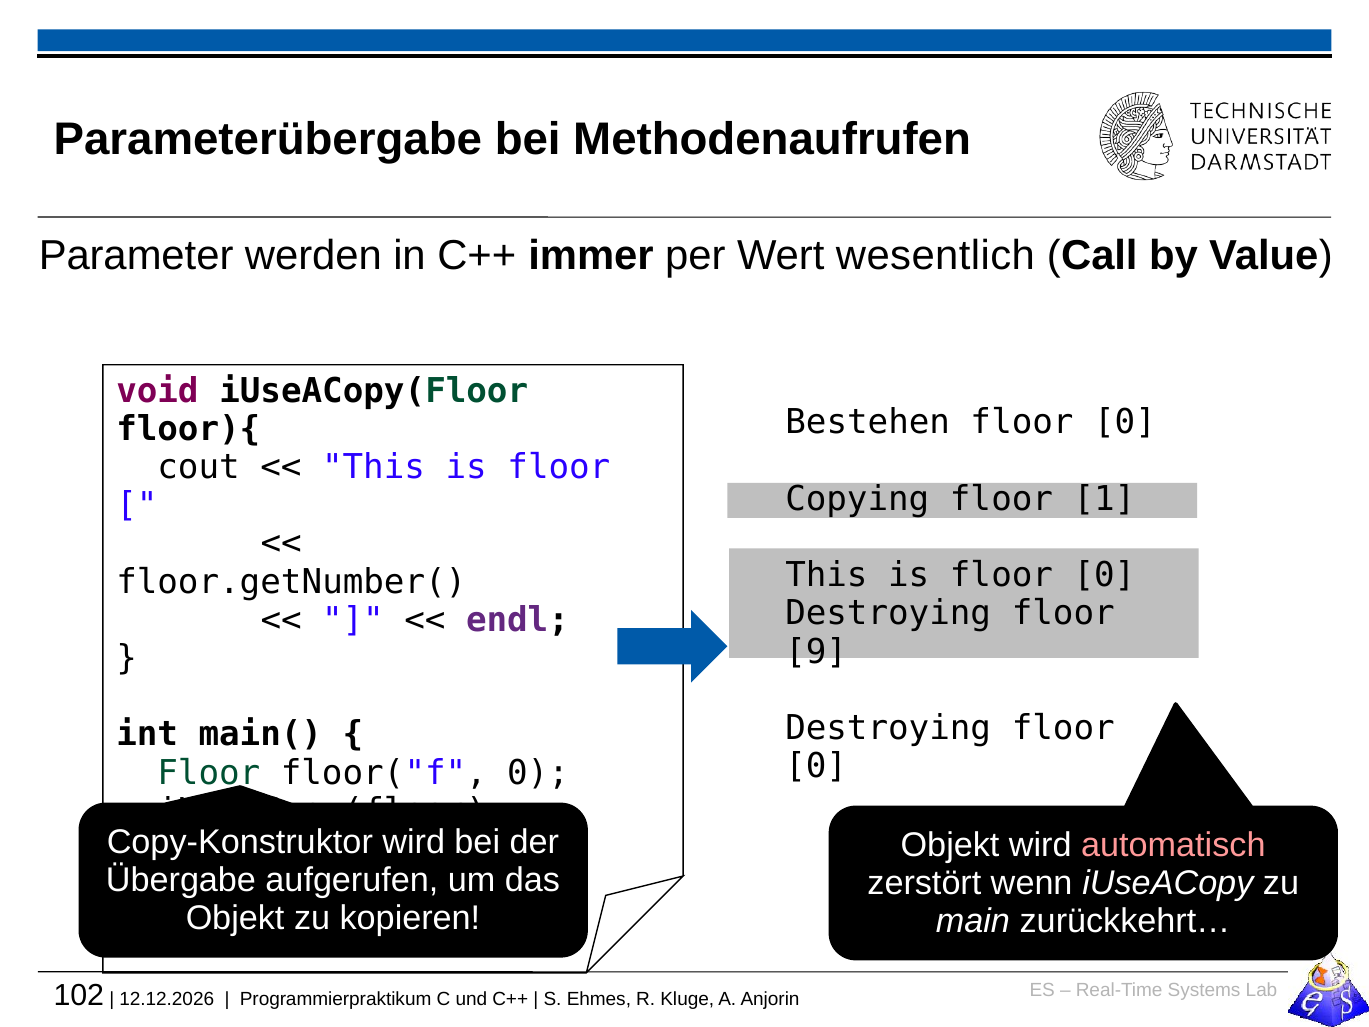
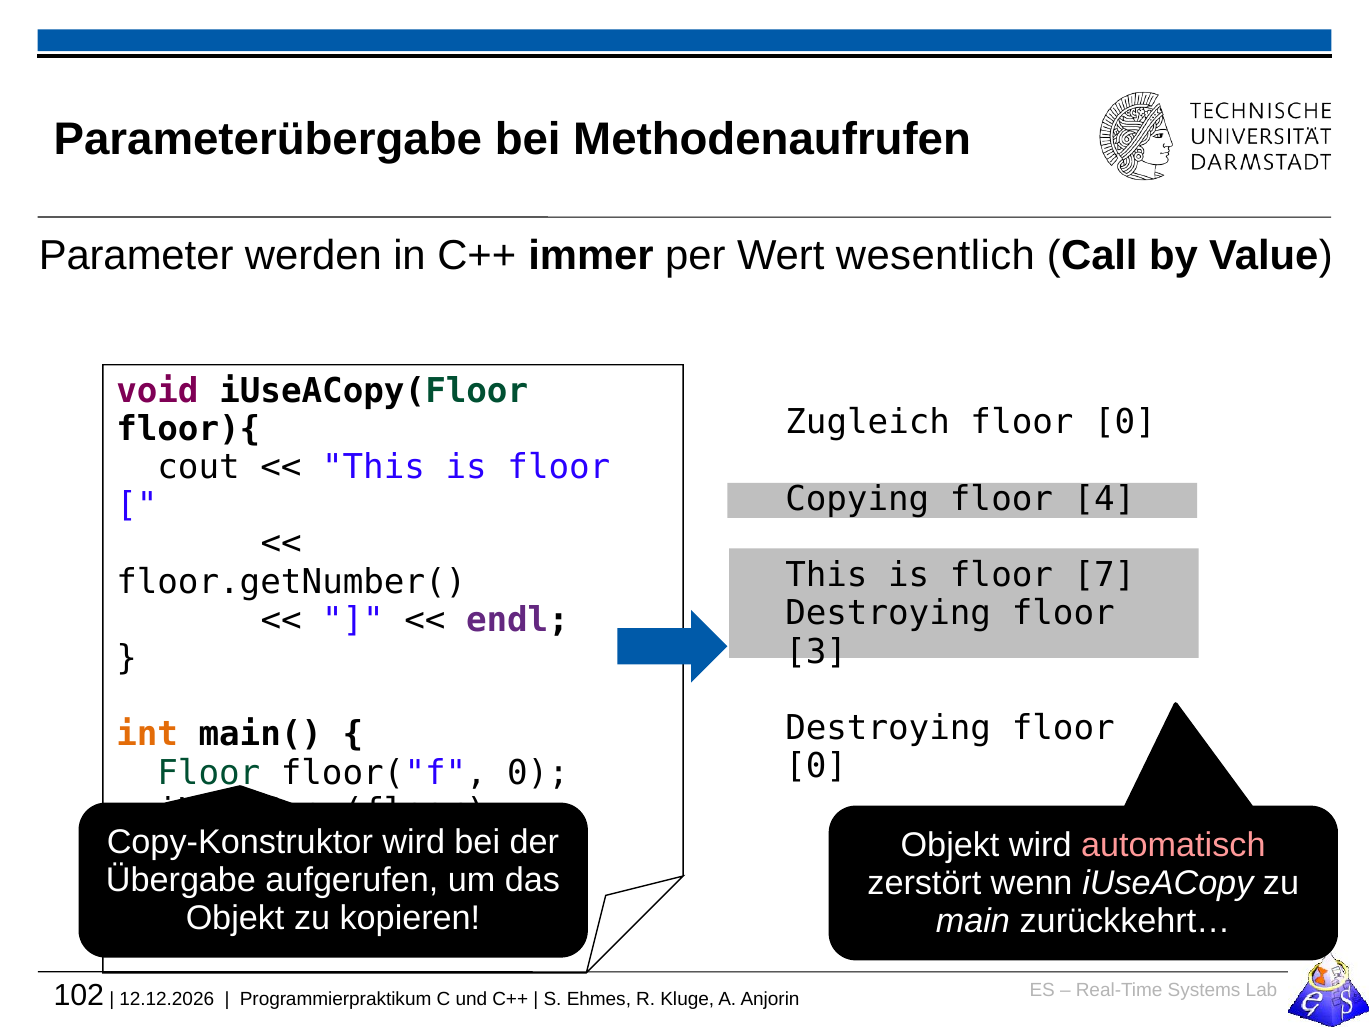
Bestehen: Bestehen -> Zugleich (868, 422)
1: 1 -> 4 (1104, 499)
is floor 0: 0 -> 7 (1104, 575)
9: 9 -> 3 (816, 652)
int colour: black -> orange (147, 734)
